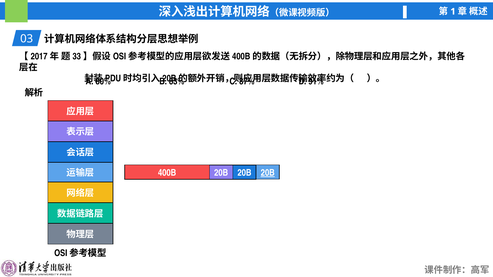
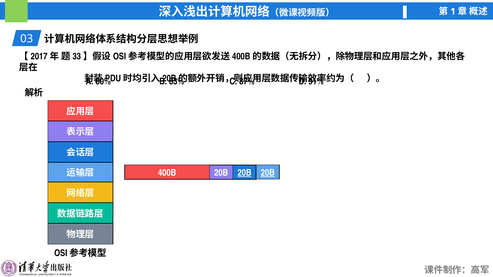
20B underline: none -> present (244, 173)
